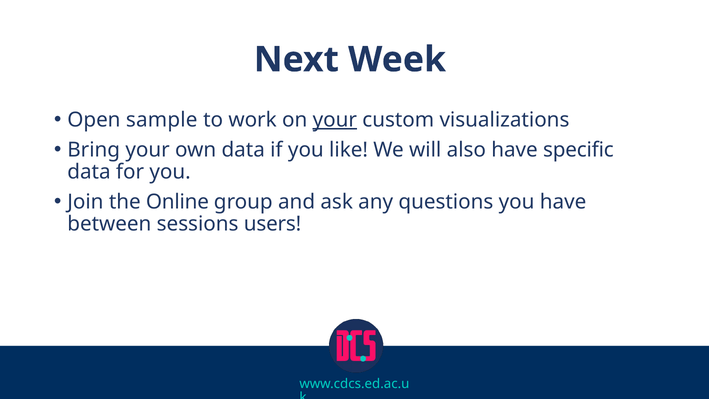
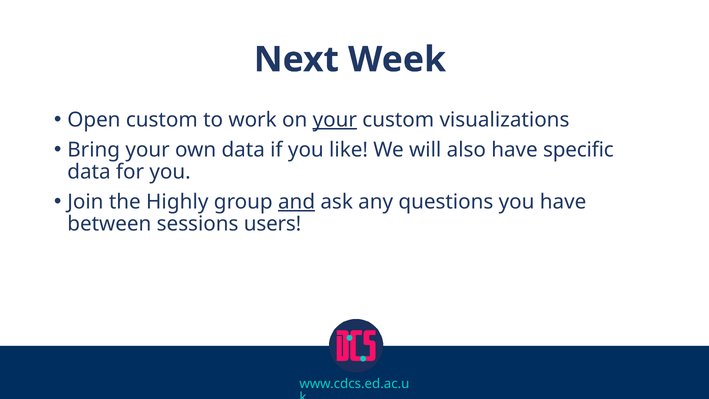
Open sample: sample -> custom (162, 120)
Online: Online -> Highly (177, 202)
and underline: none -> present (297, 202)
